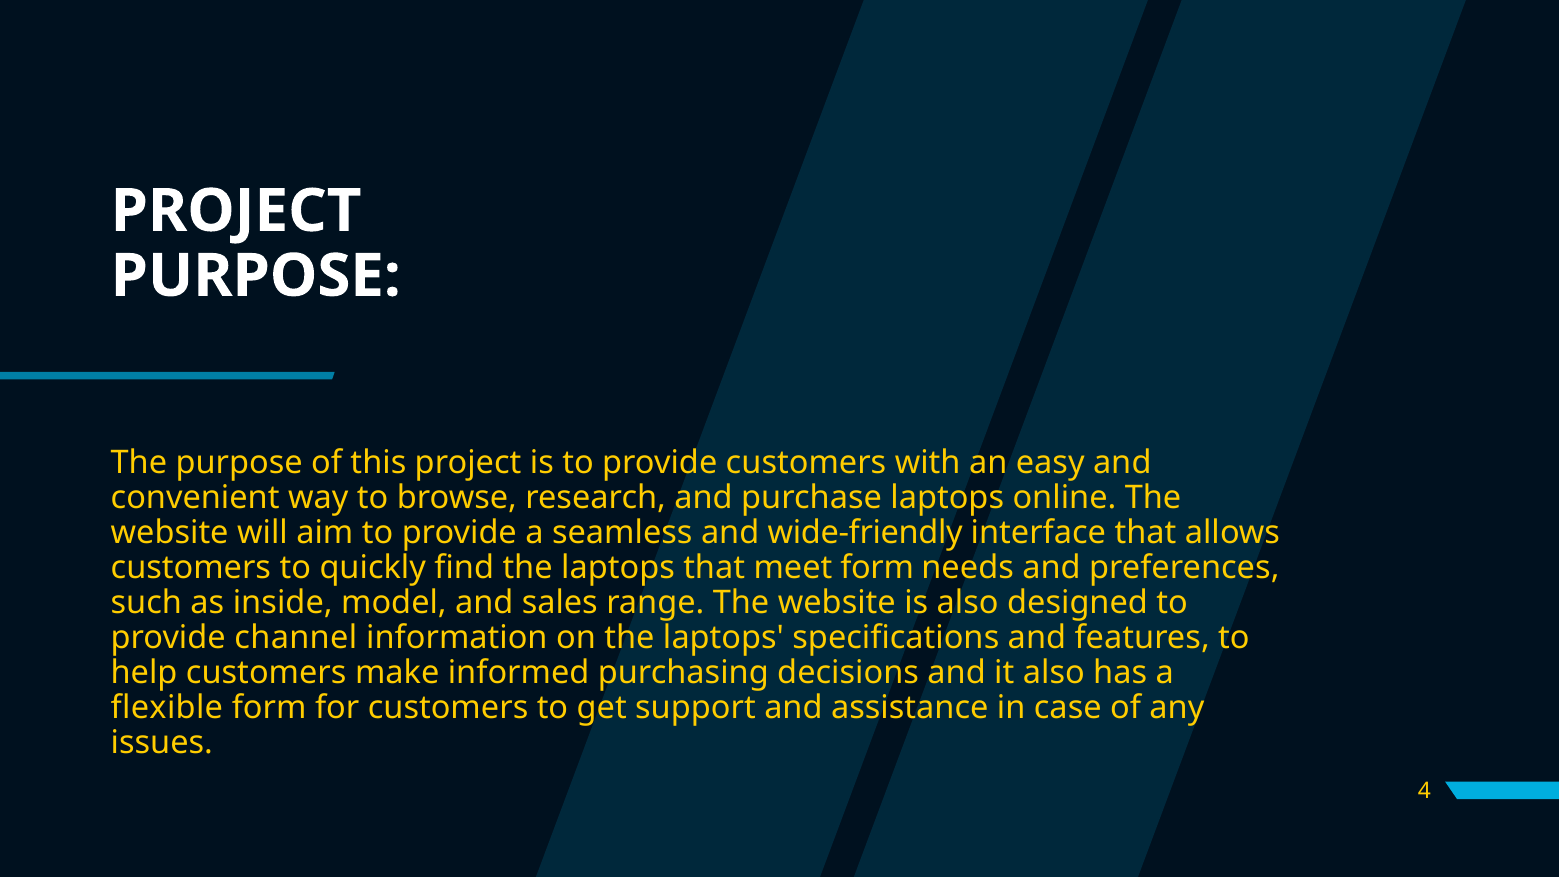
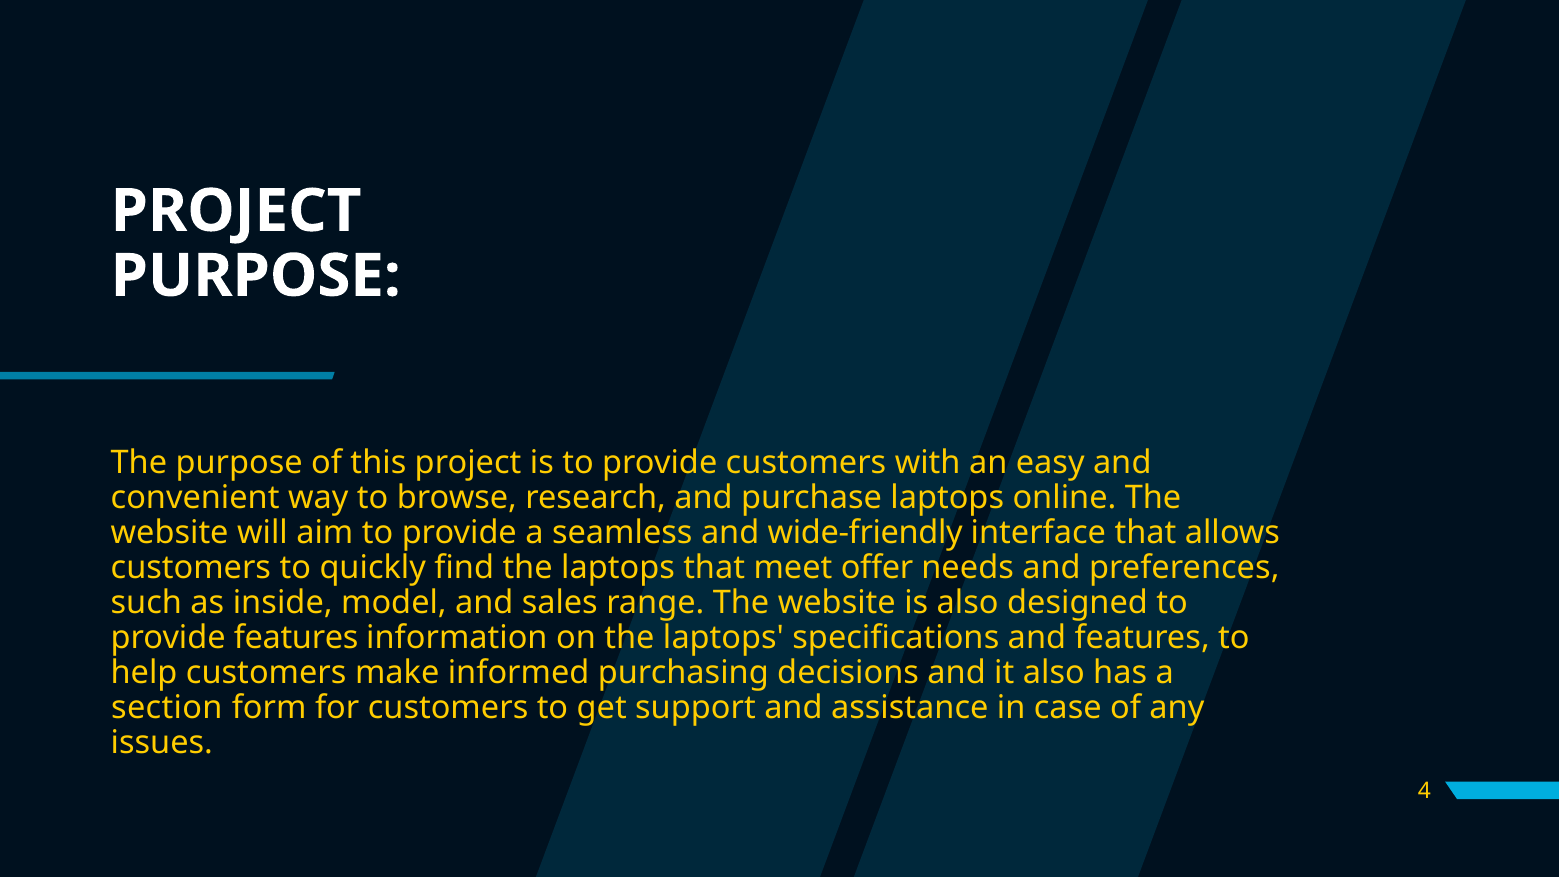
meet form: form -> offer (877, 568)
provide channel: channel -> features (296, 638)
flexible: flexible -> section (167, 708)
